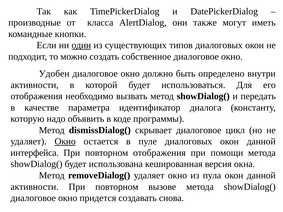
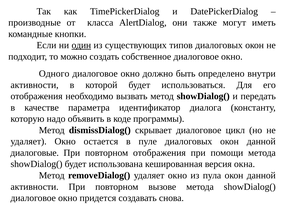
Удобен: Удобен -> Одного (54, 74)
Окно underline: present -> none (65, 142)
интерфейса: интерфейса -> диалоговые (35, 153)
